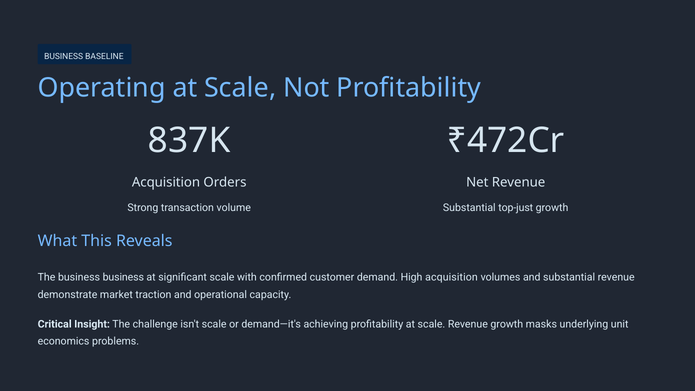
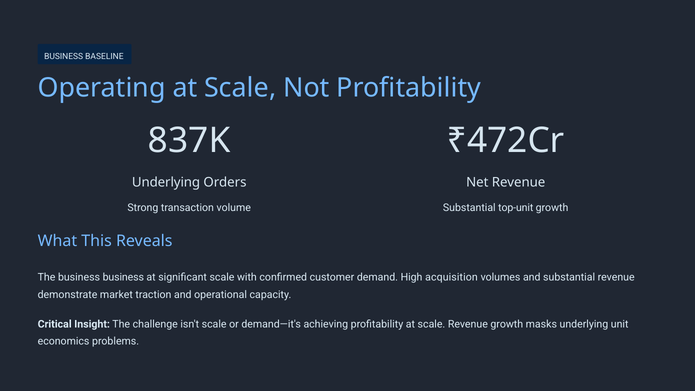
Acquisition: Acquisition -> Underlying (166, 182)
top-just: top-just -> top-unit (516, 208)
